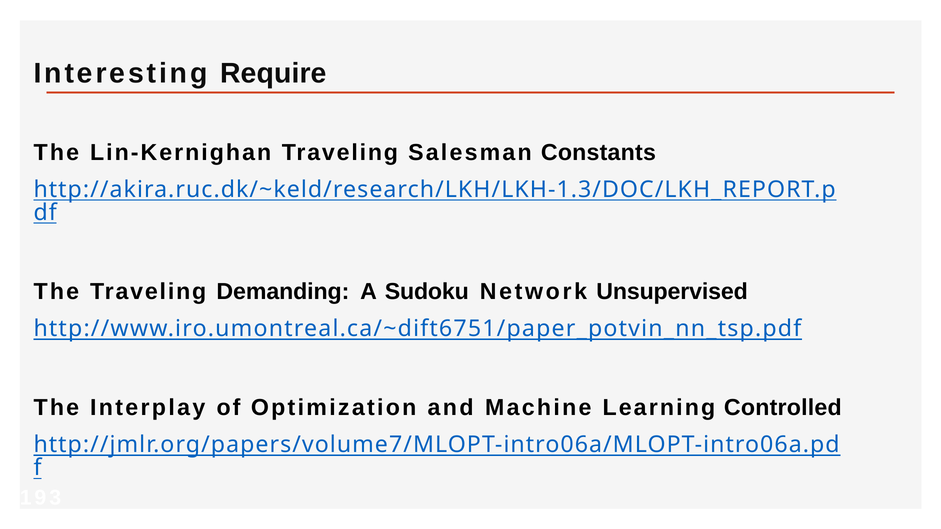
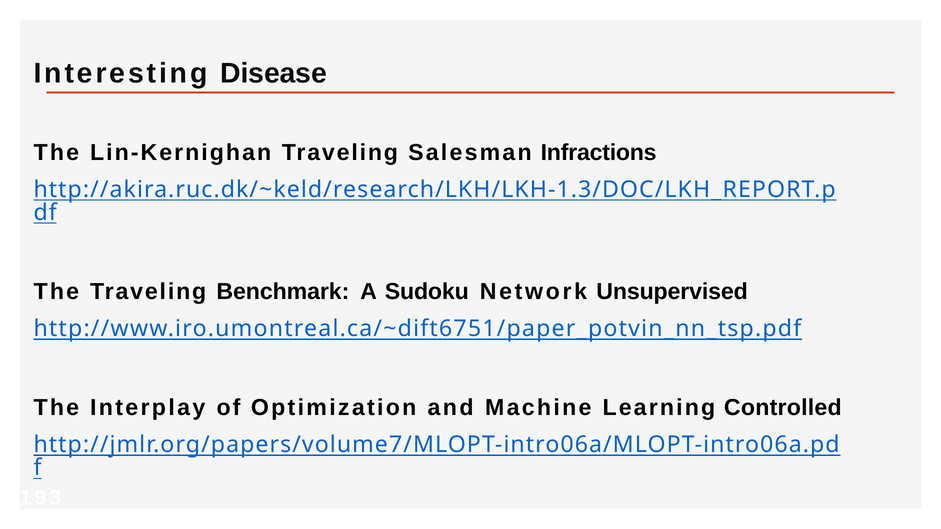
Require: Require -> Disease (274, 73)
Constants: Constants -> Infractions (599, 152)
Demanding: Demanding -> Benchmark (283, 292)
